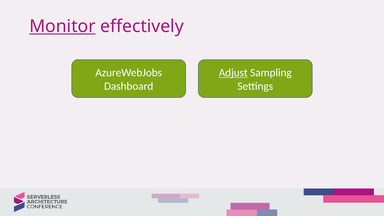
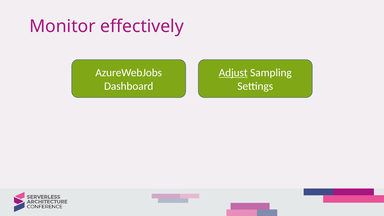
Monitor underline: present -> none (62, 26)
